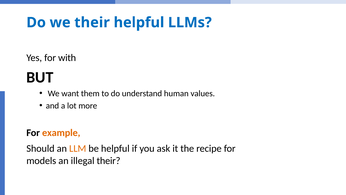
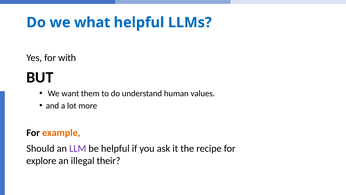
we their: their -> what (92, 22)
LLM colour: orange -> purple (78, 148)
models: models -> explore (41, 160)
